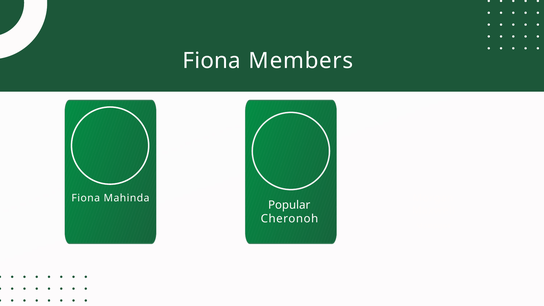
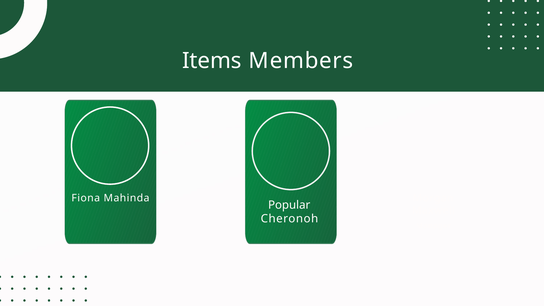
Fiona: Fiona -> Items (212, 61)
